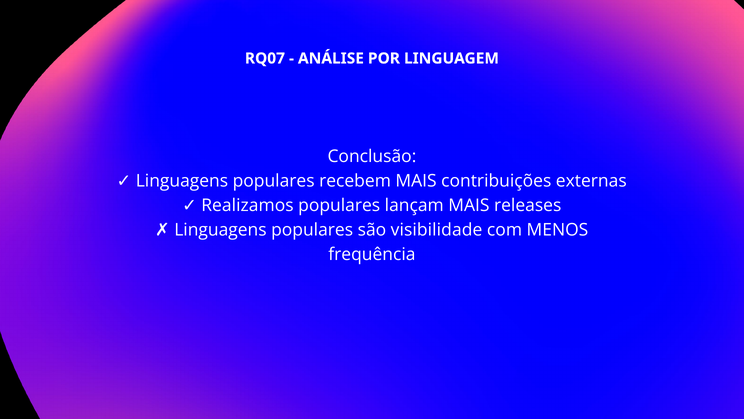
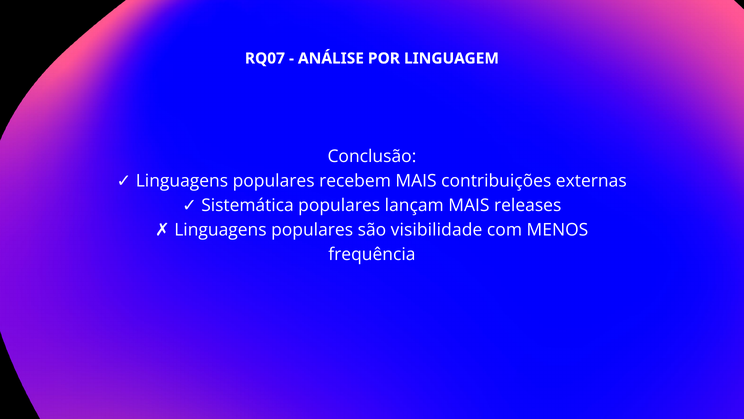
Realizamos: Realizamos -> Sistemática (248, 205)
